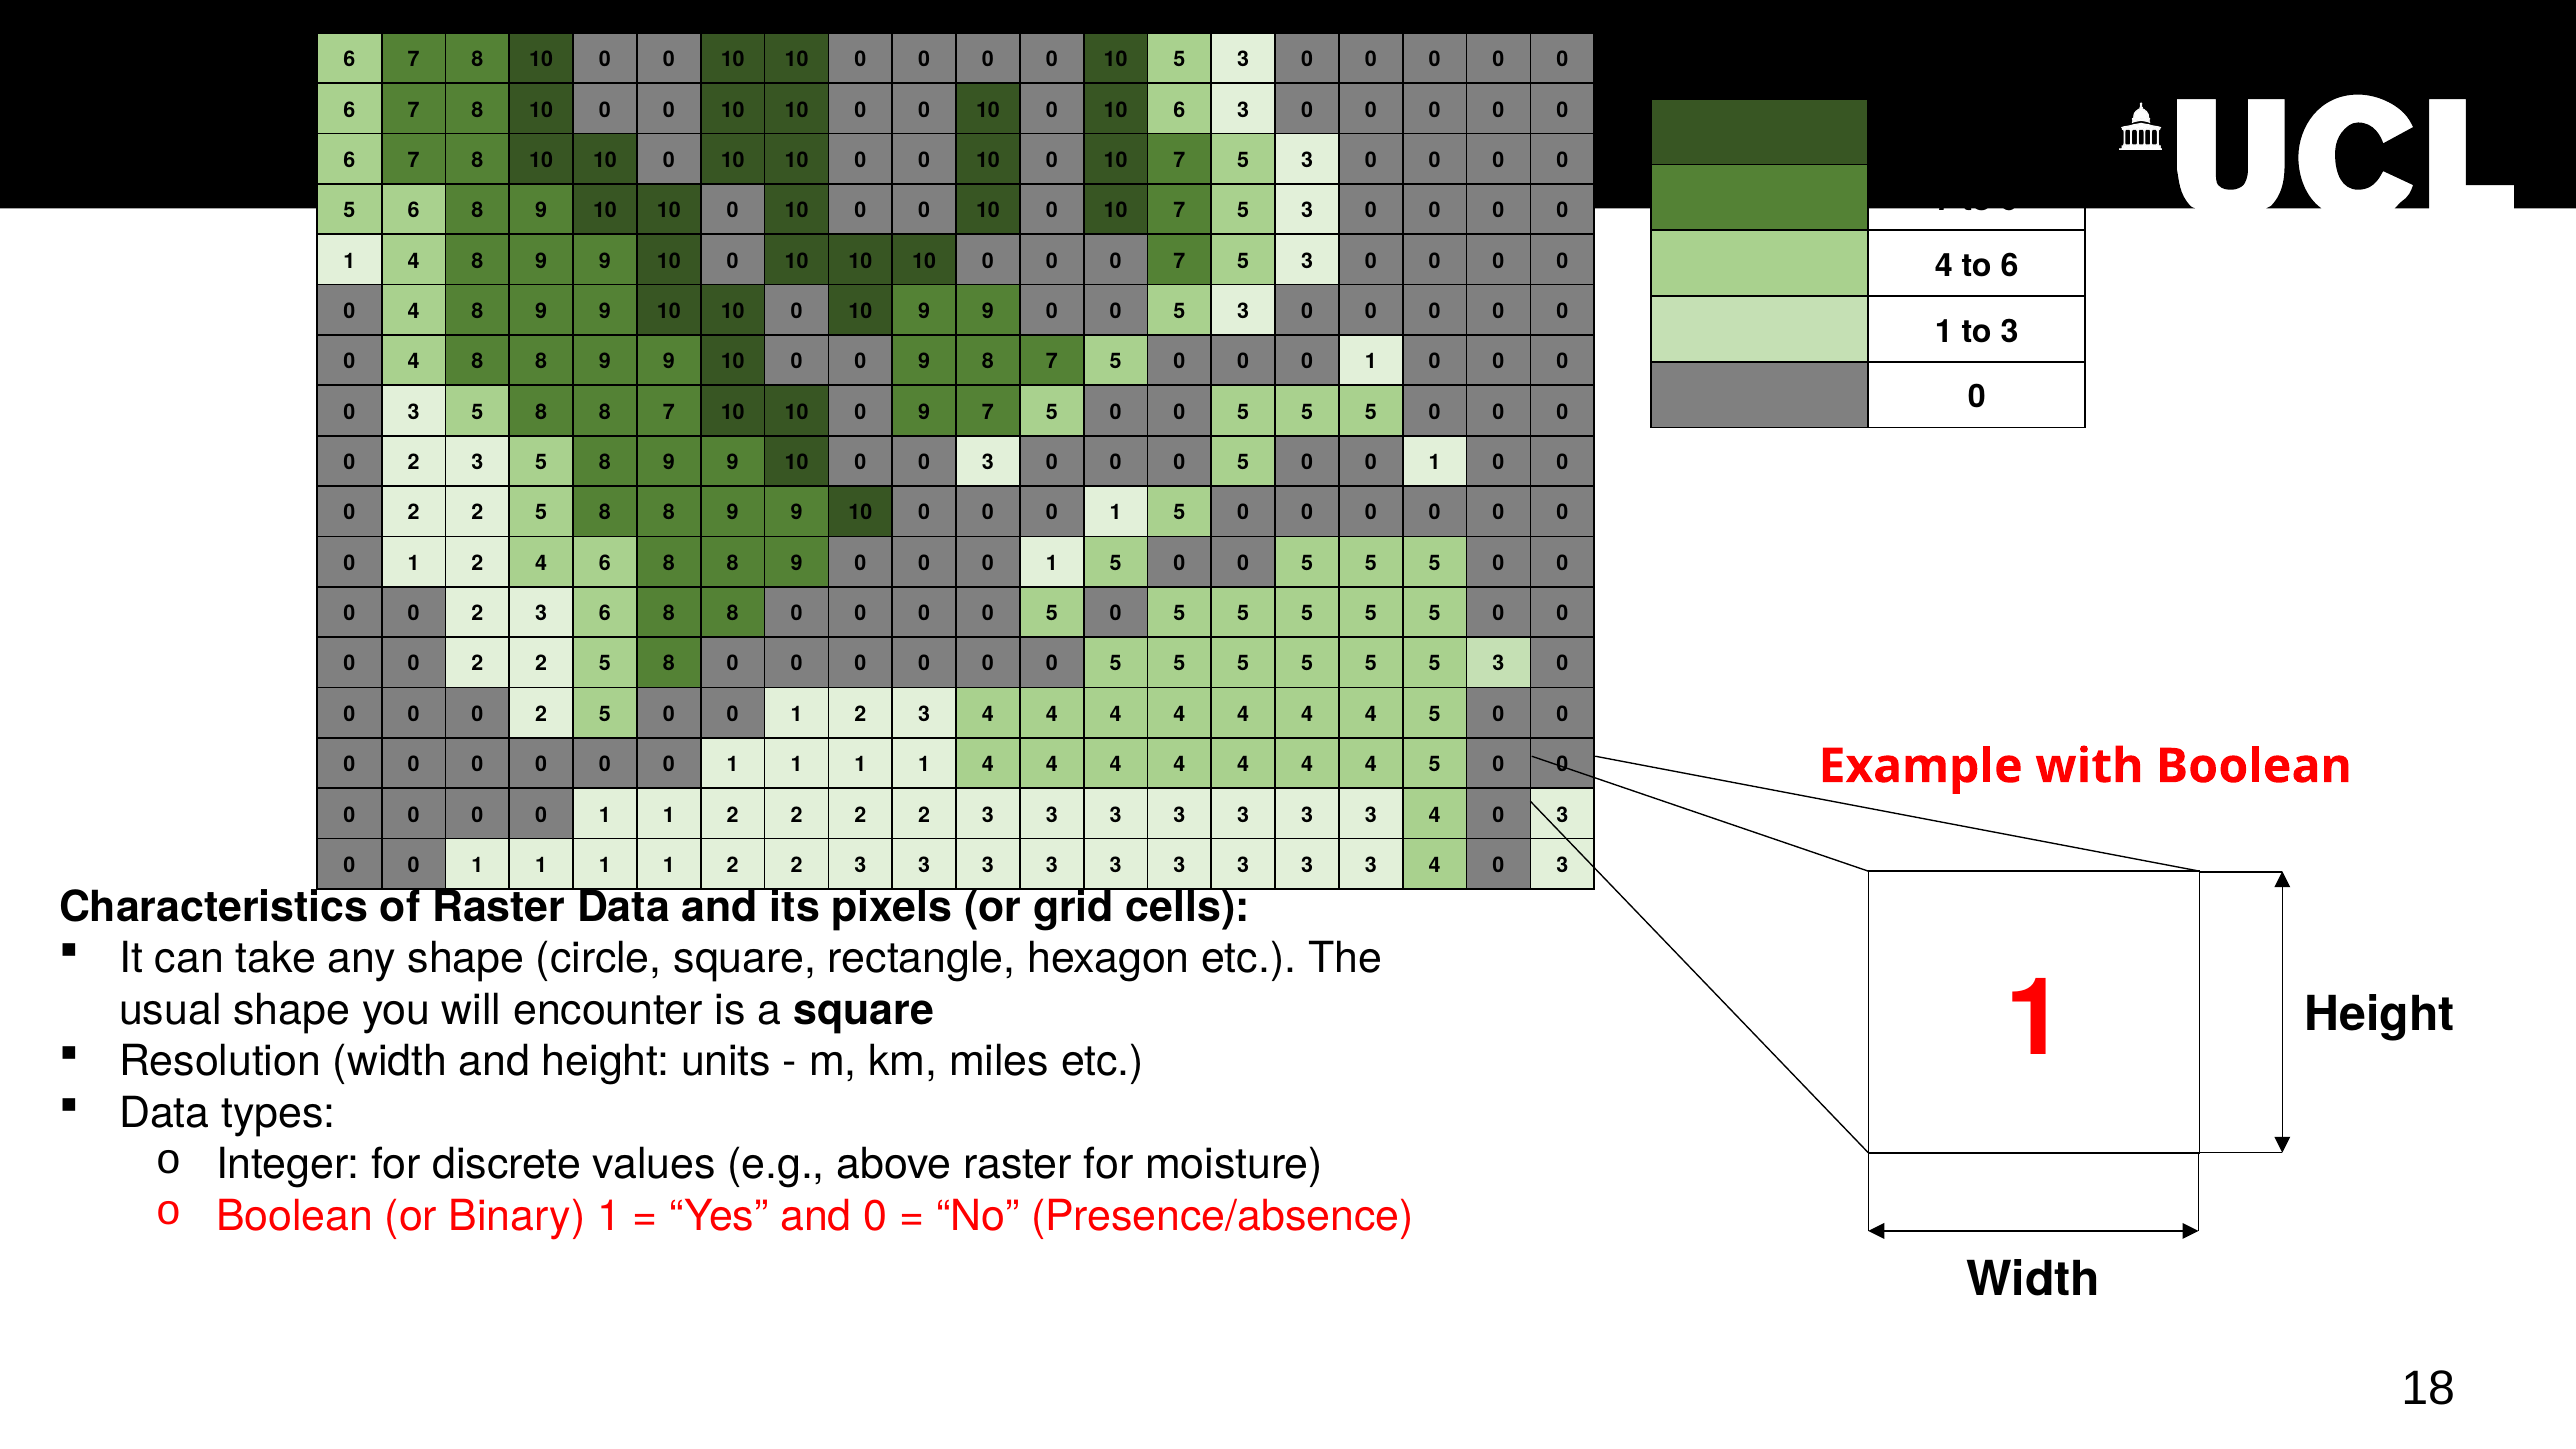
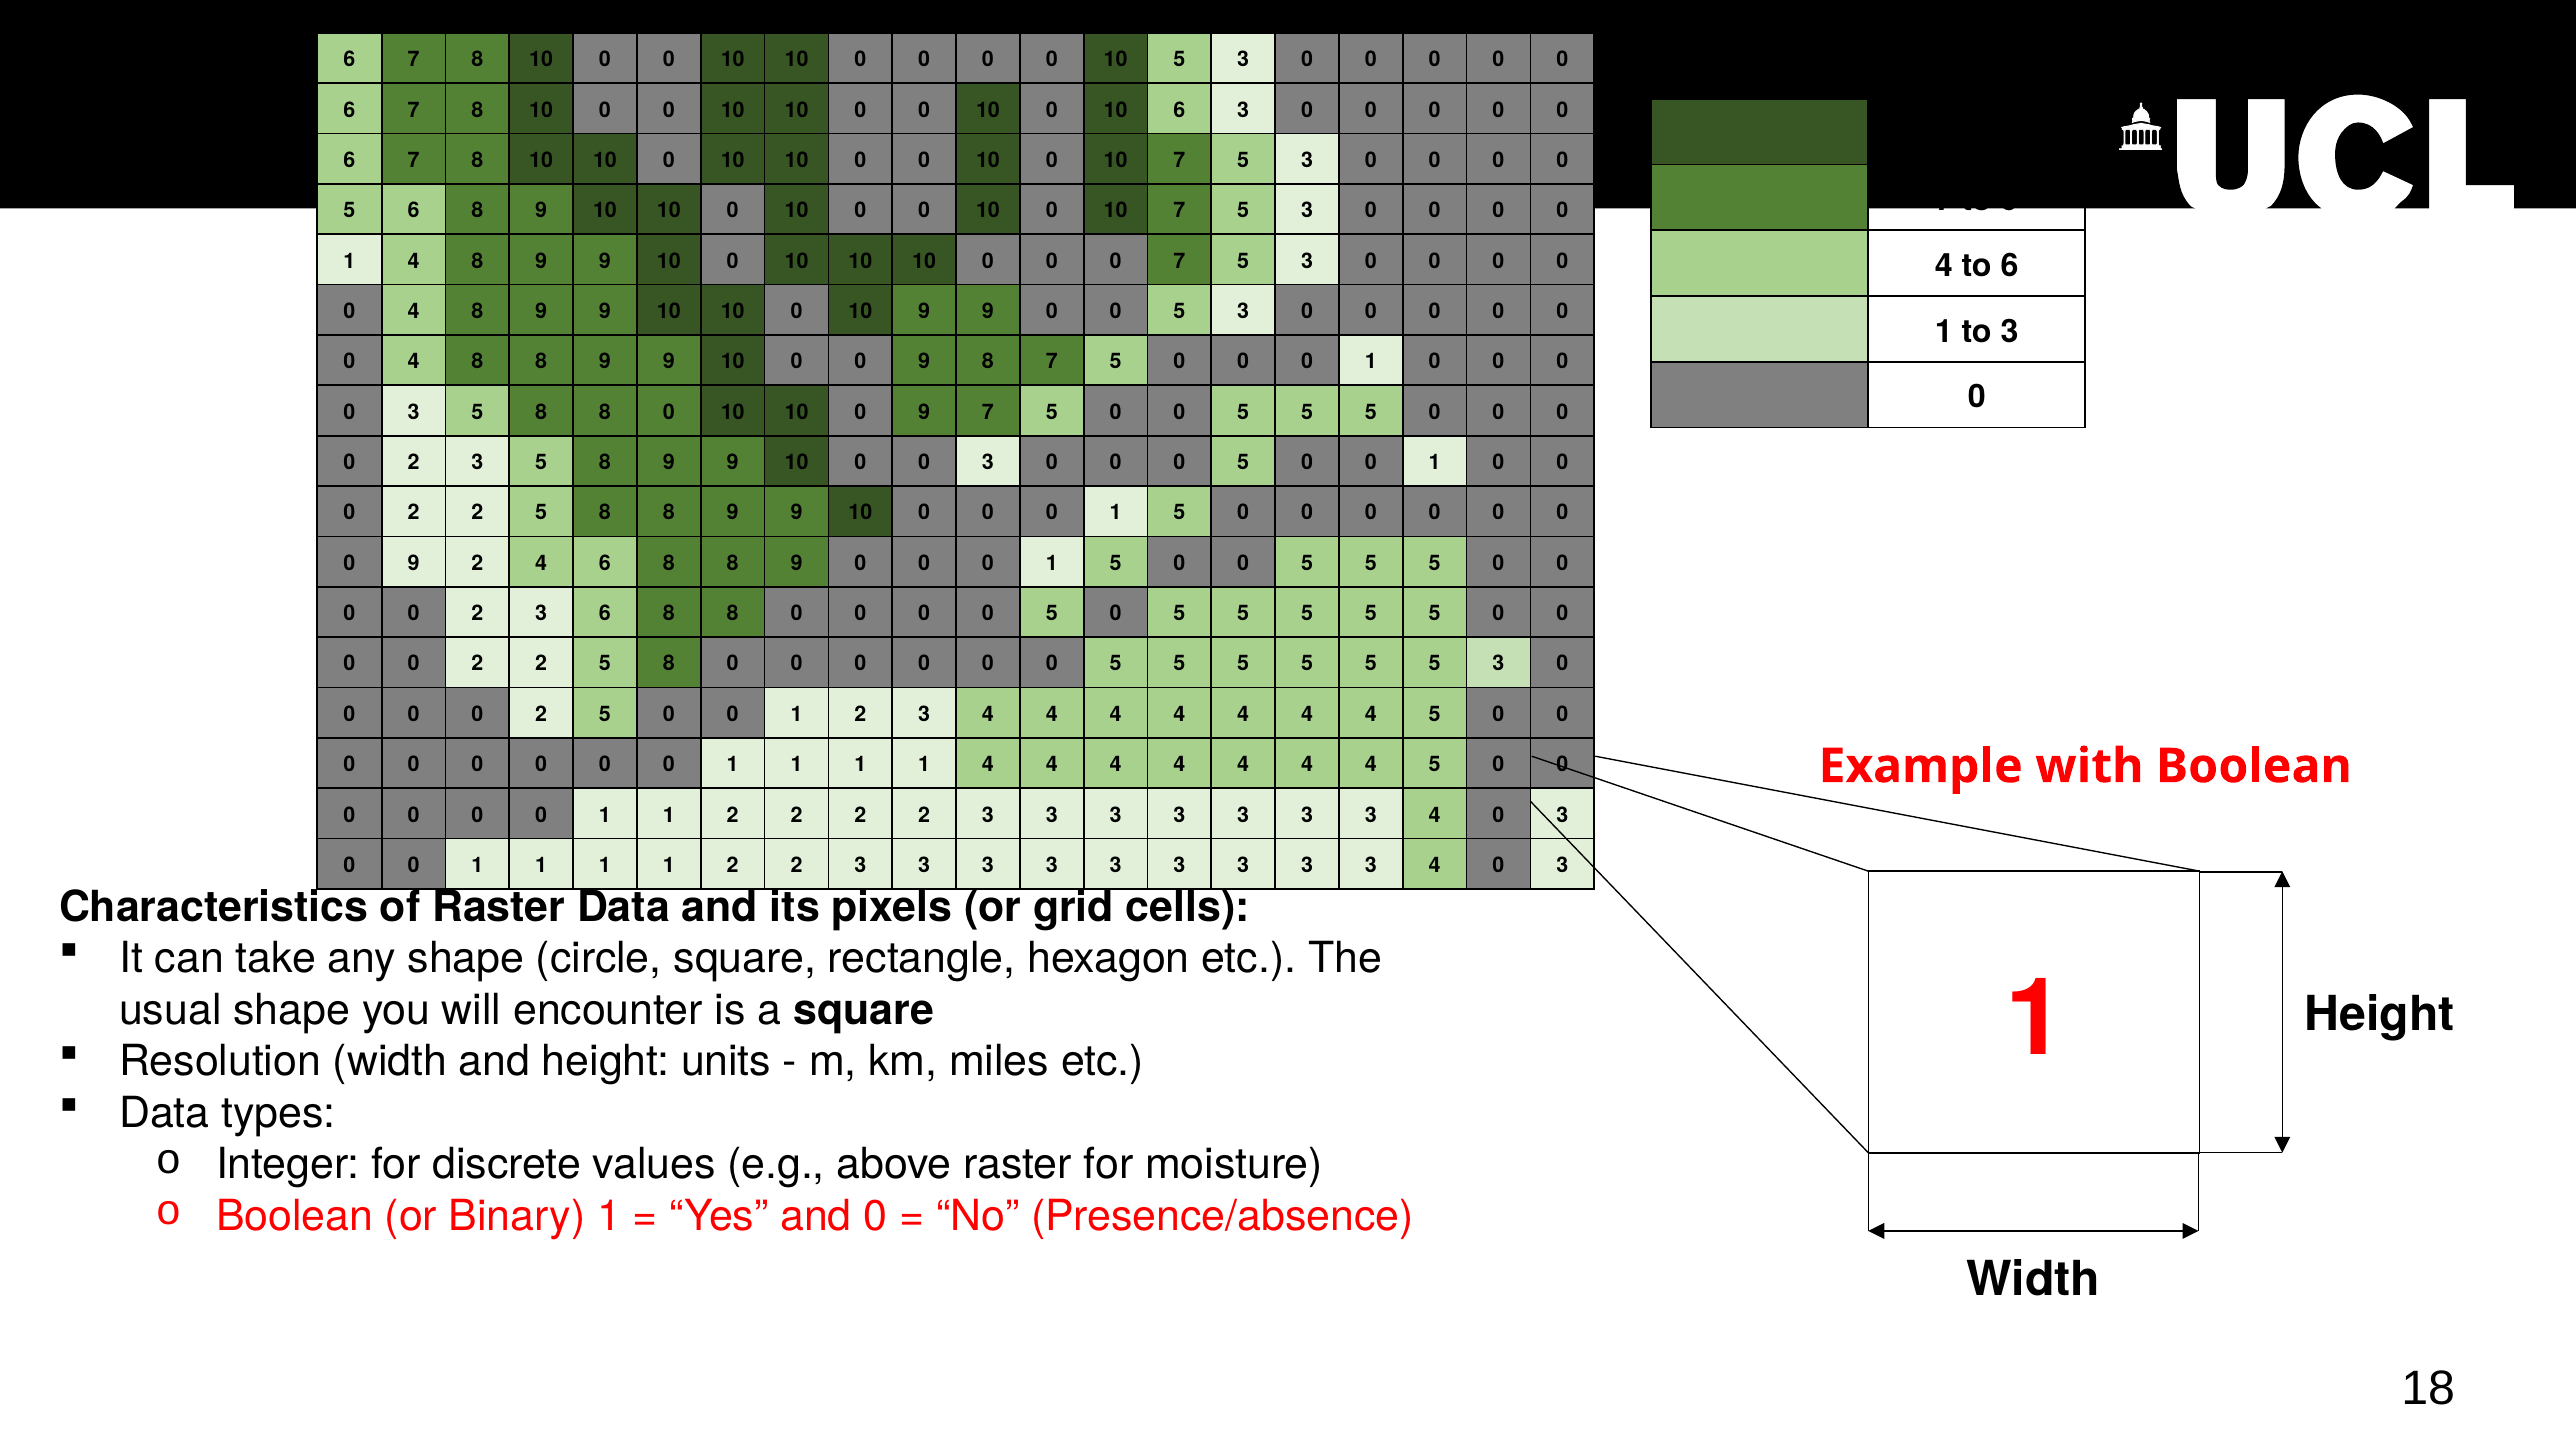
5 8 8 7: 7 -> 0 (669, 412)
1: 1 -> 9 (414, 563)
